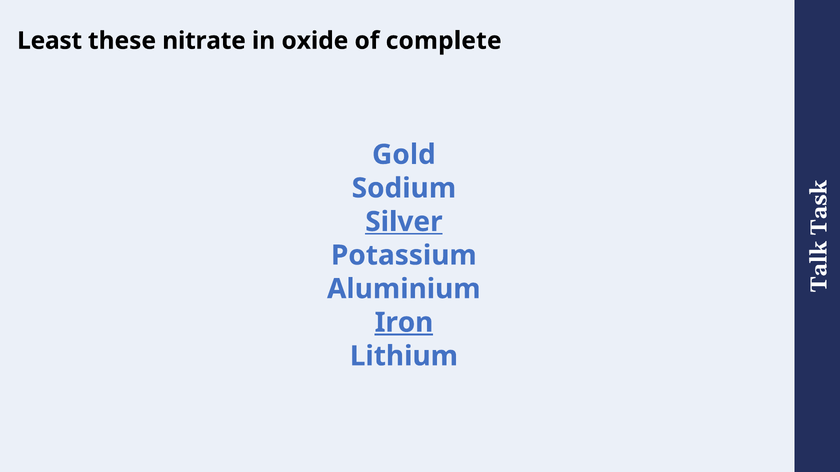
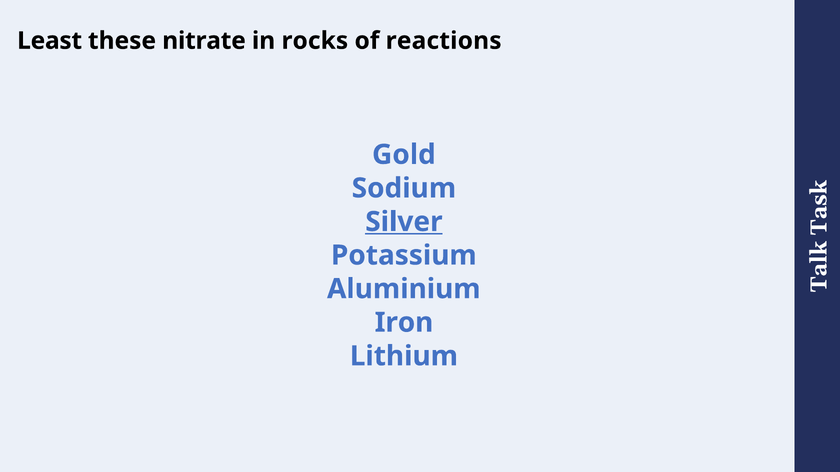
oxide: oxide -> rocks (315, 41)
complete: complete -> reactions (444, 41)
Iron underline: present -> none (404, 323)
